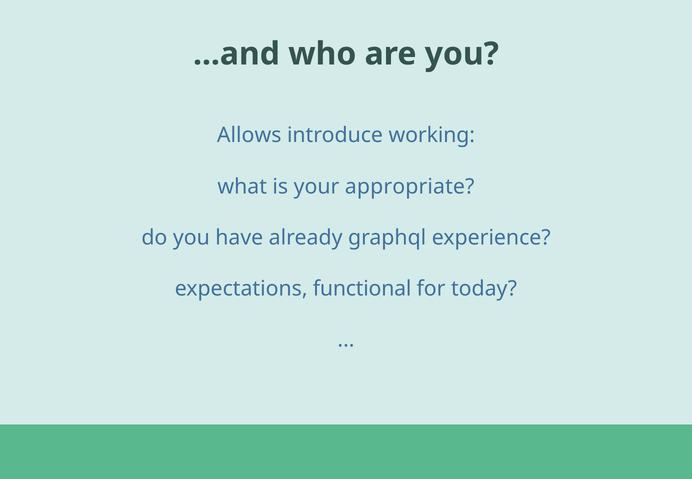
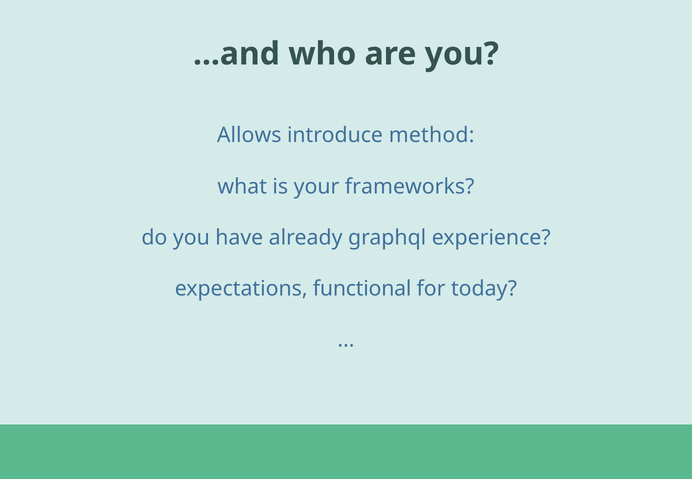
working: working -> method (432, 135)
appropriate: appropriate -> frameworks (410, 187)
